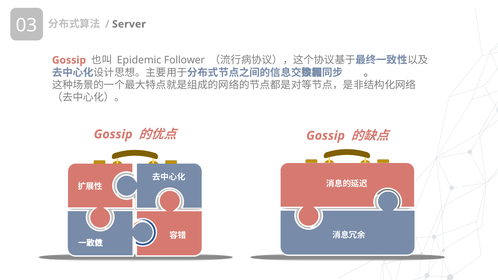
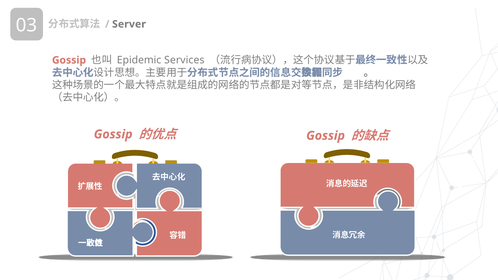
Follower: Follower -> Services (184, 60)
